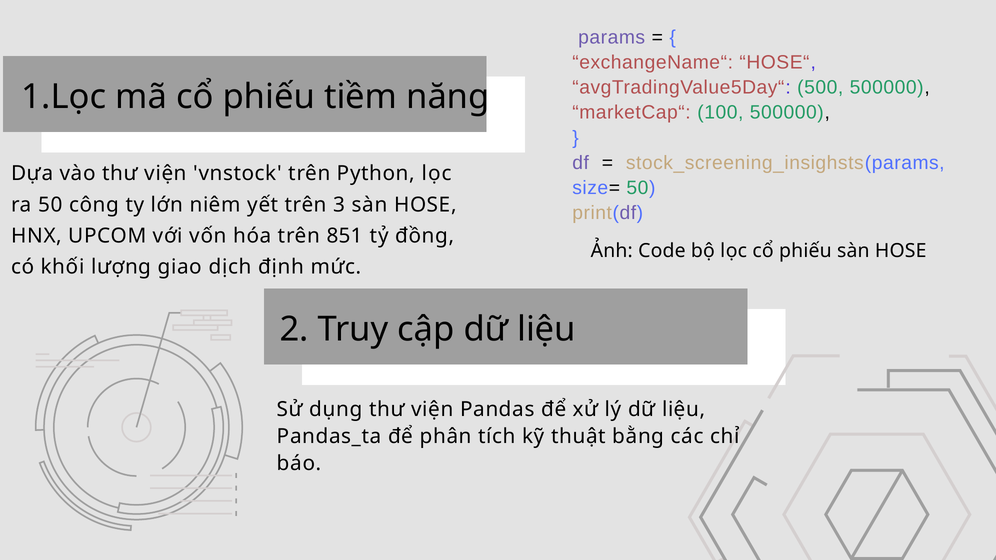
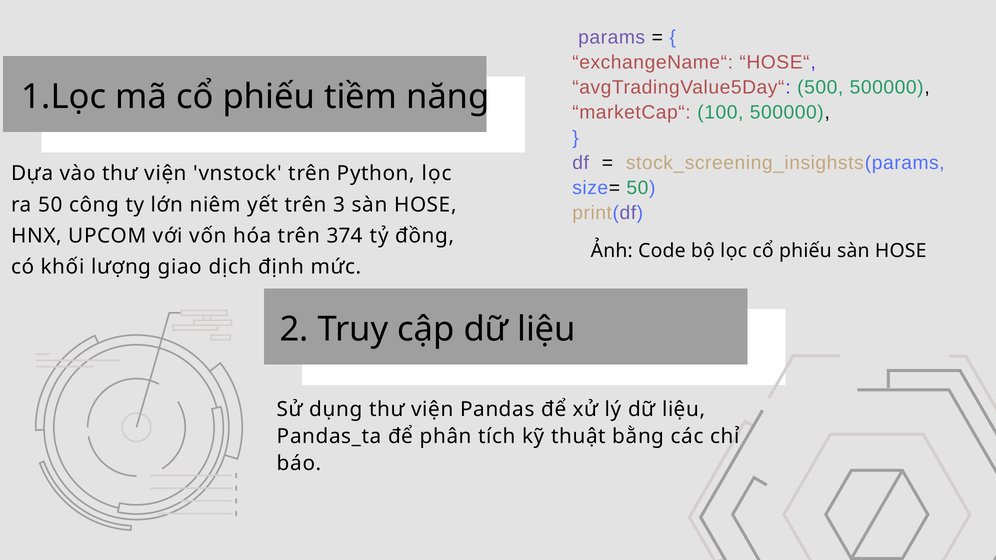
851: 851 -> 374 (345, 236)
